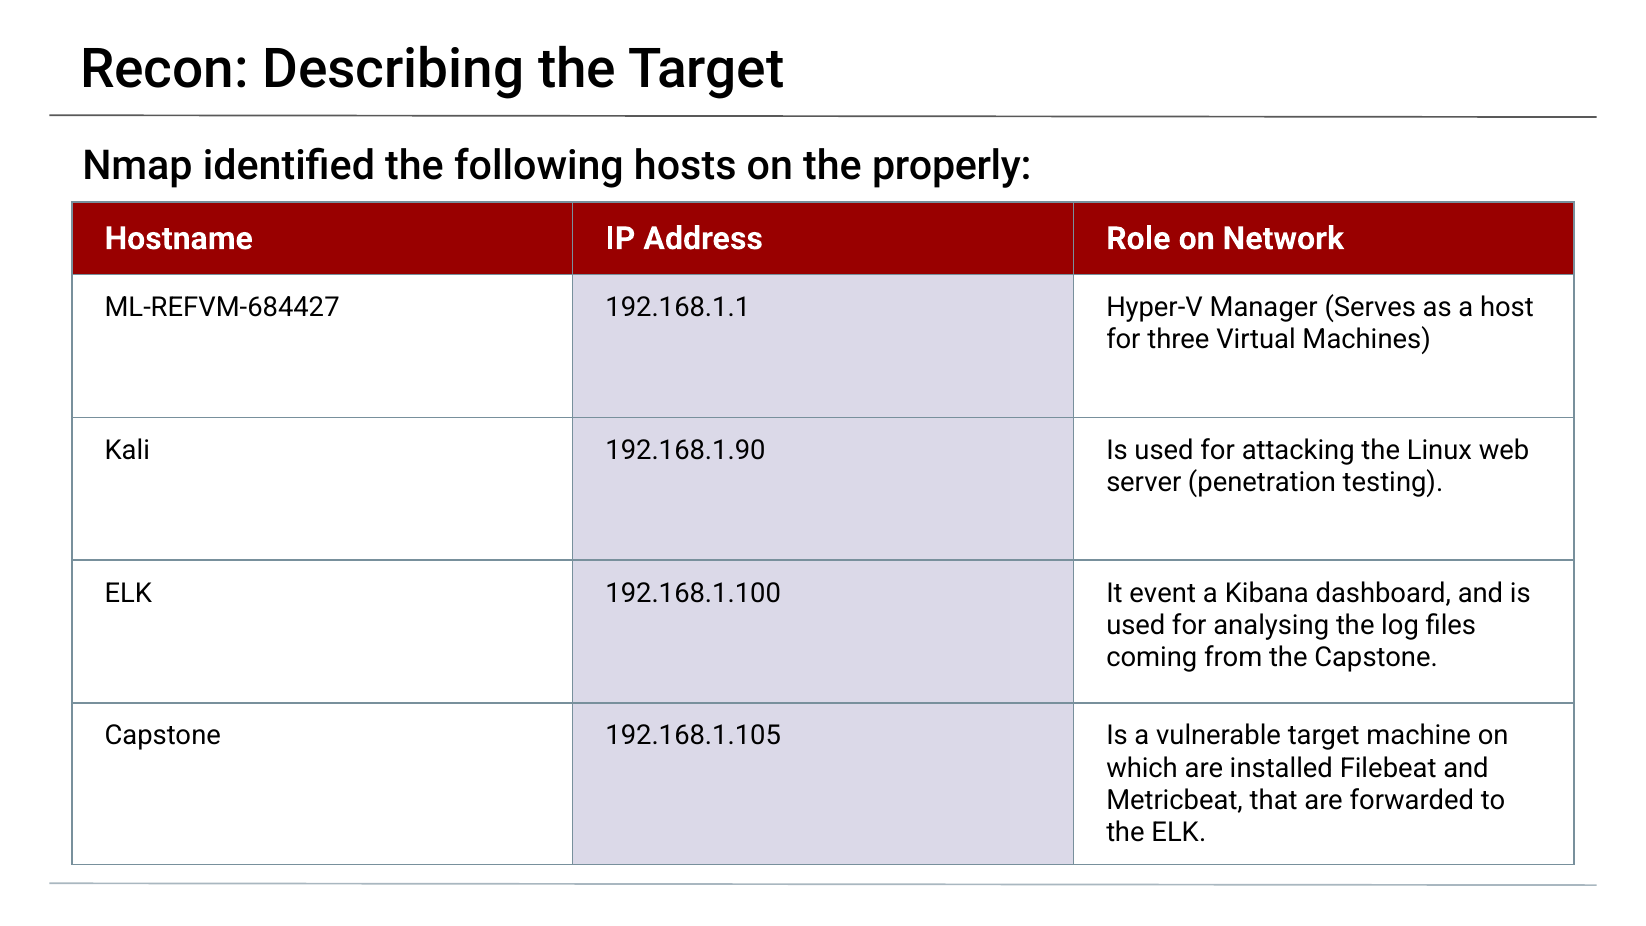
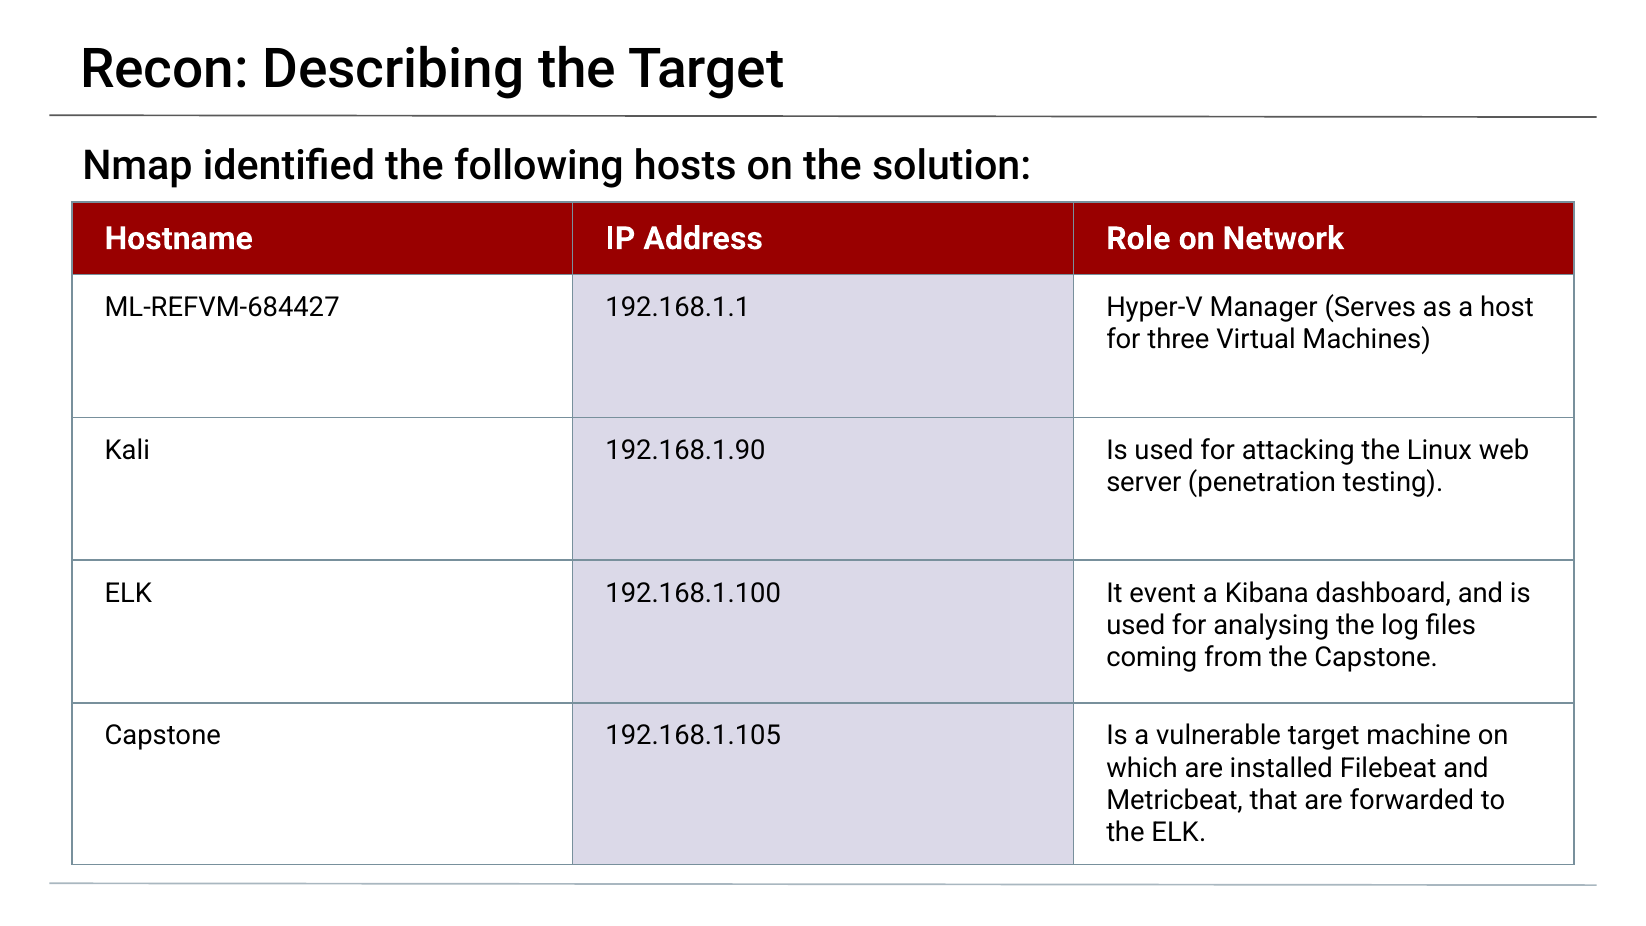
properly: properly -> solution (952, 166)
